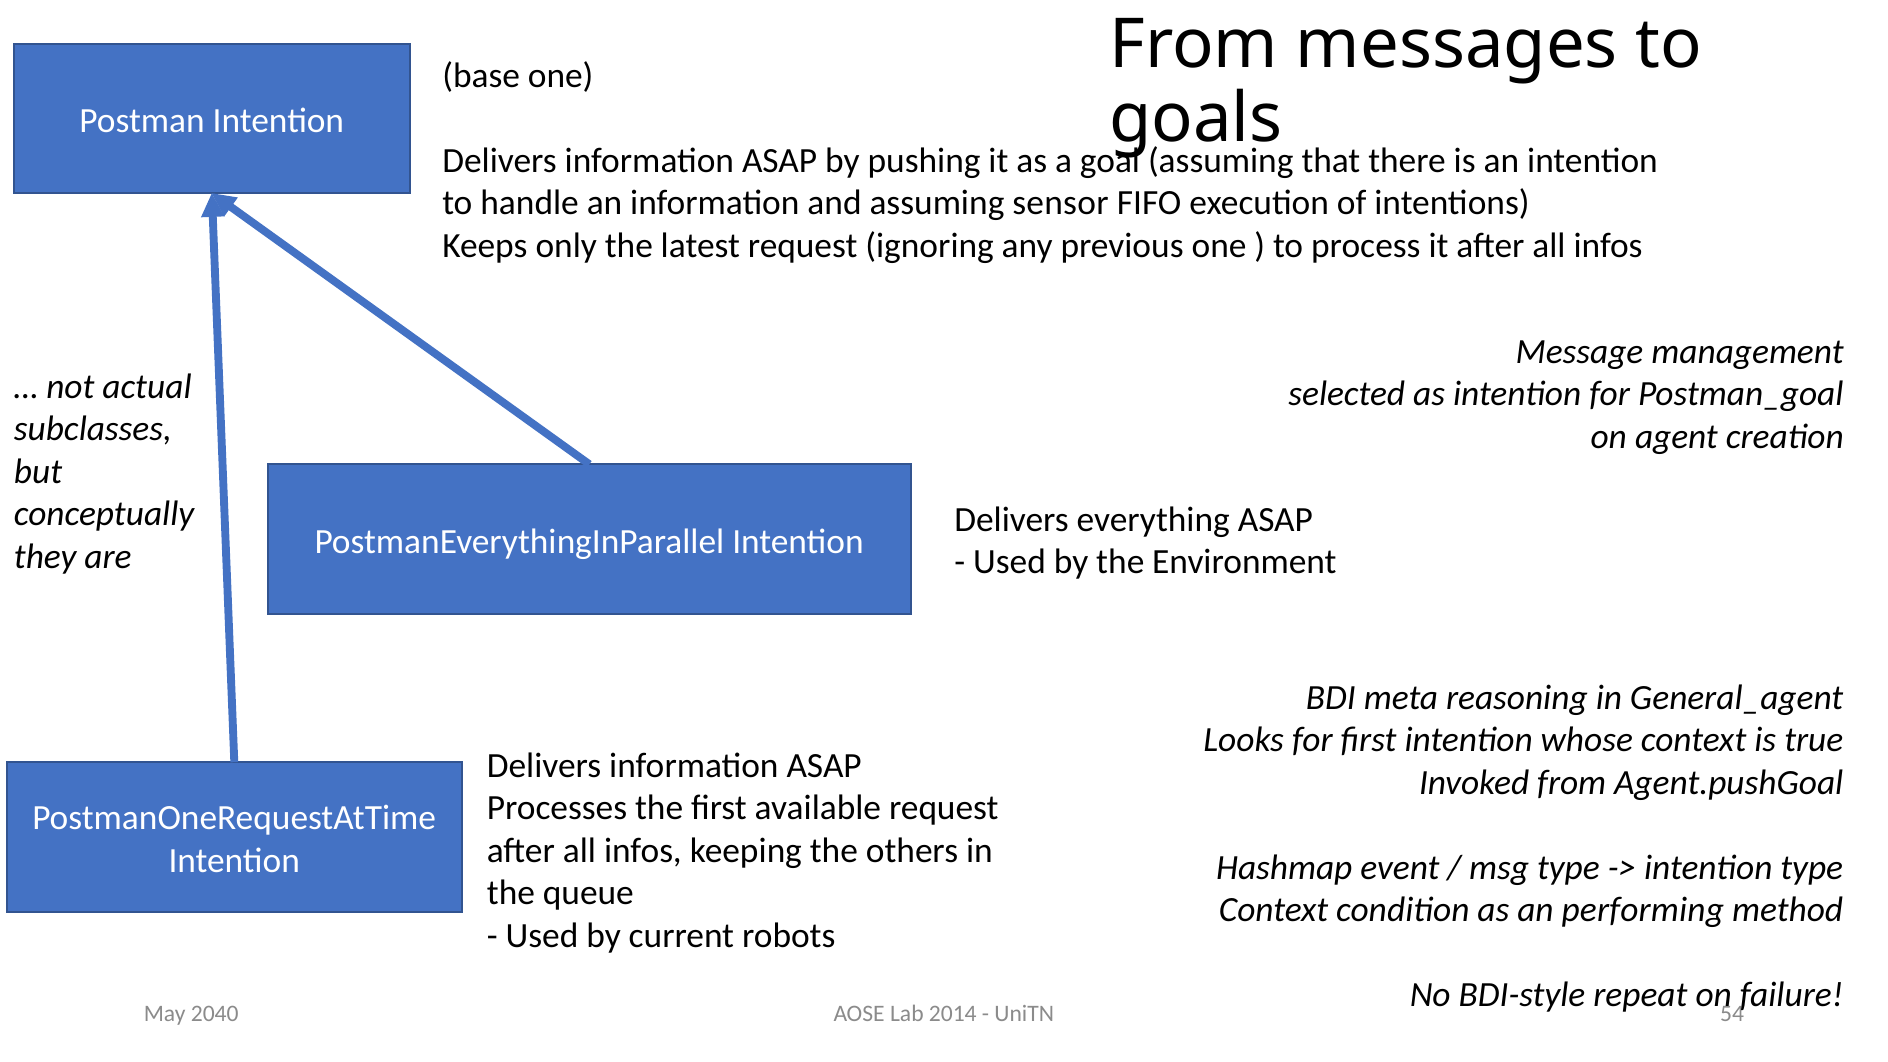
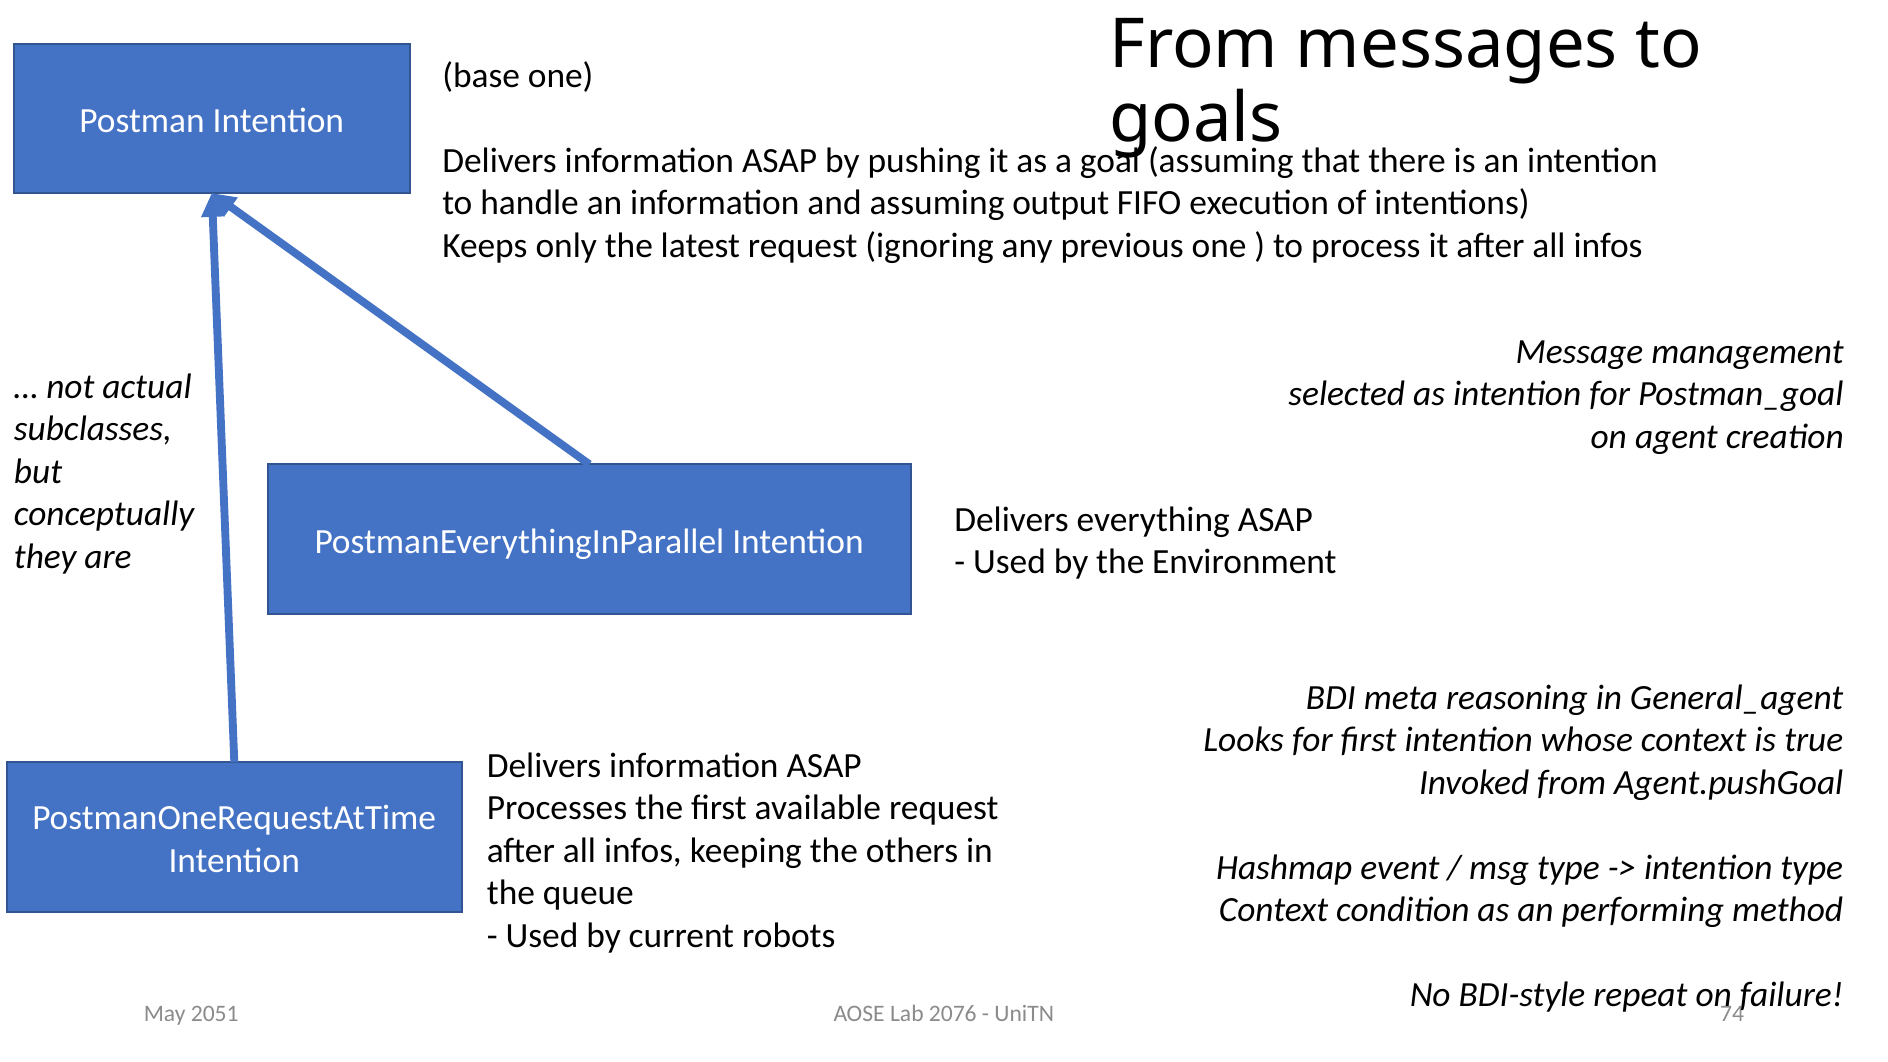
sensor: sensor -> output (1061, 203)
2014: 2014 -> 2076 (953, 1014)
54: 54 -> 74 (1732, 1014)
2040: 2040 -> 2051 (215, 1014)
